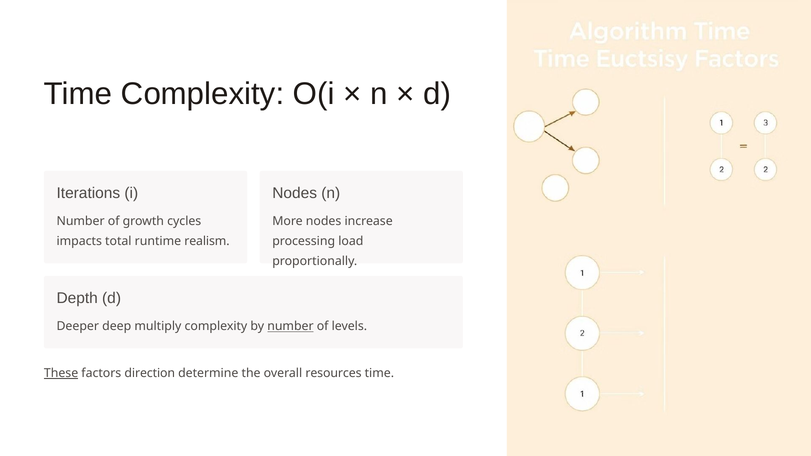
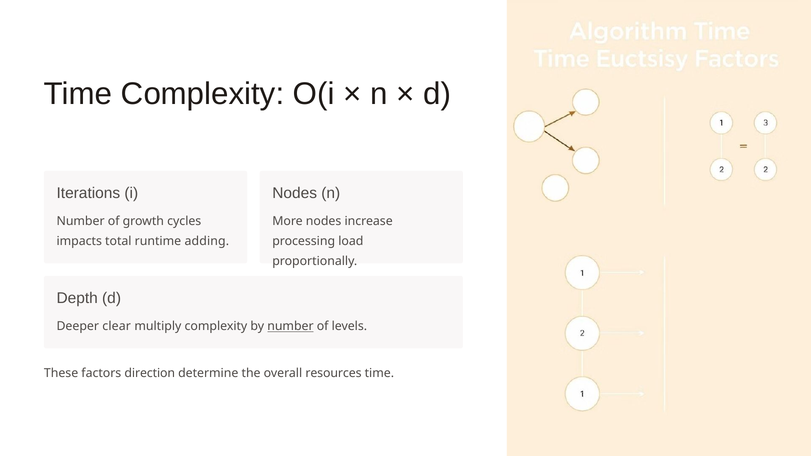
realism: realism -> adding (207, 241)
deep: deep -> clear (117, 326)
These underline: present -> none (61, 373)
